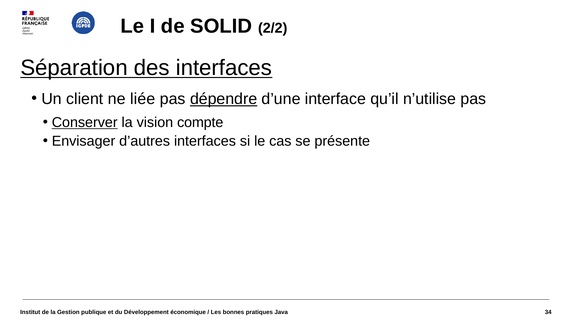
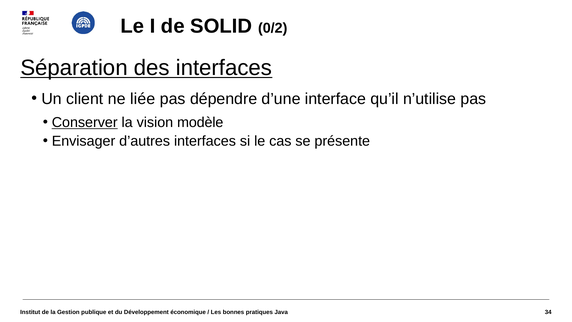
2/2: 2/2 -> 0/2 (273, 28)
dépendre underline: present -> none (224, 99)
compte: compte -> modèle (200, 122)
